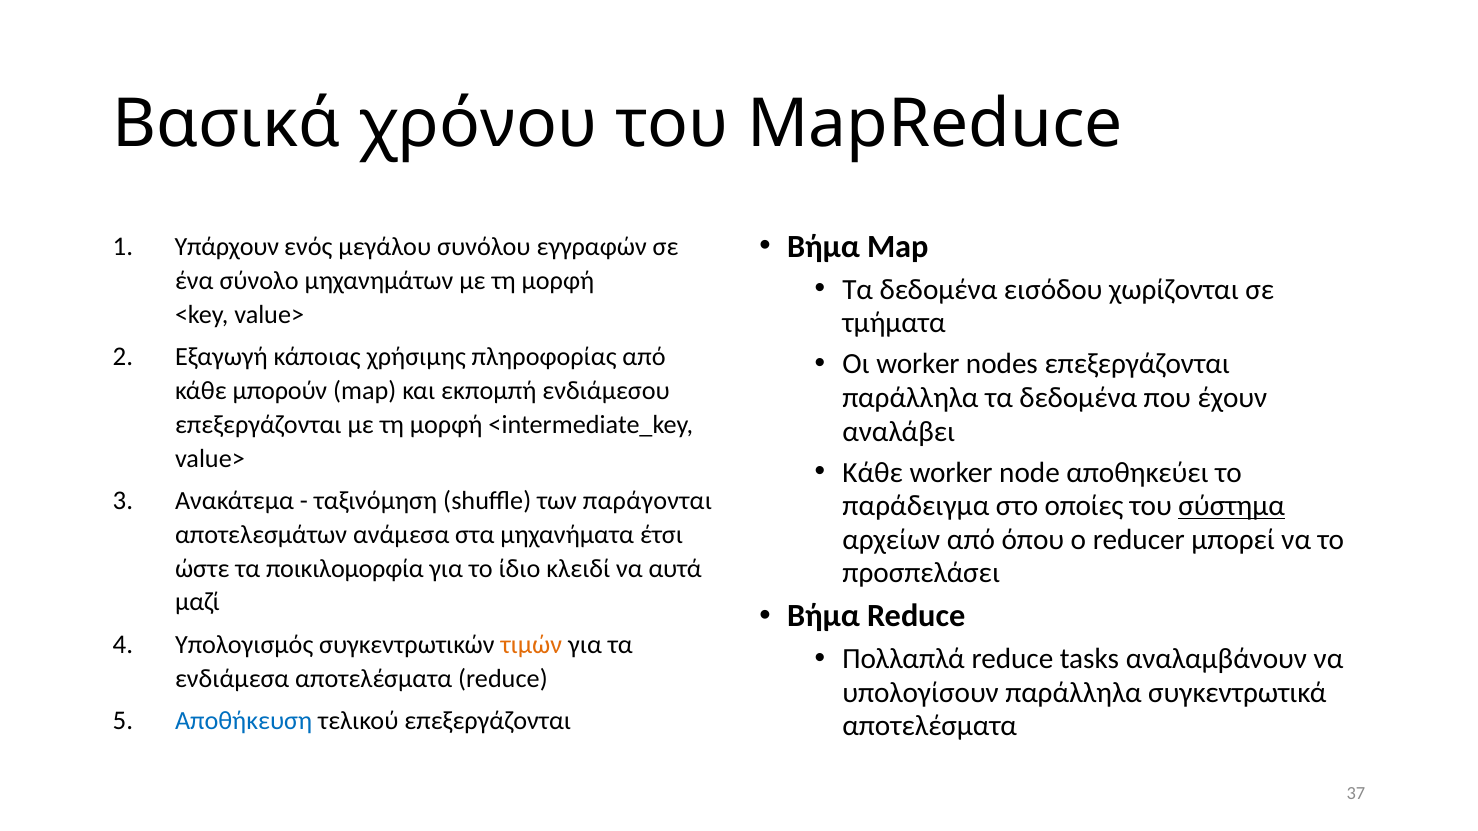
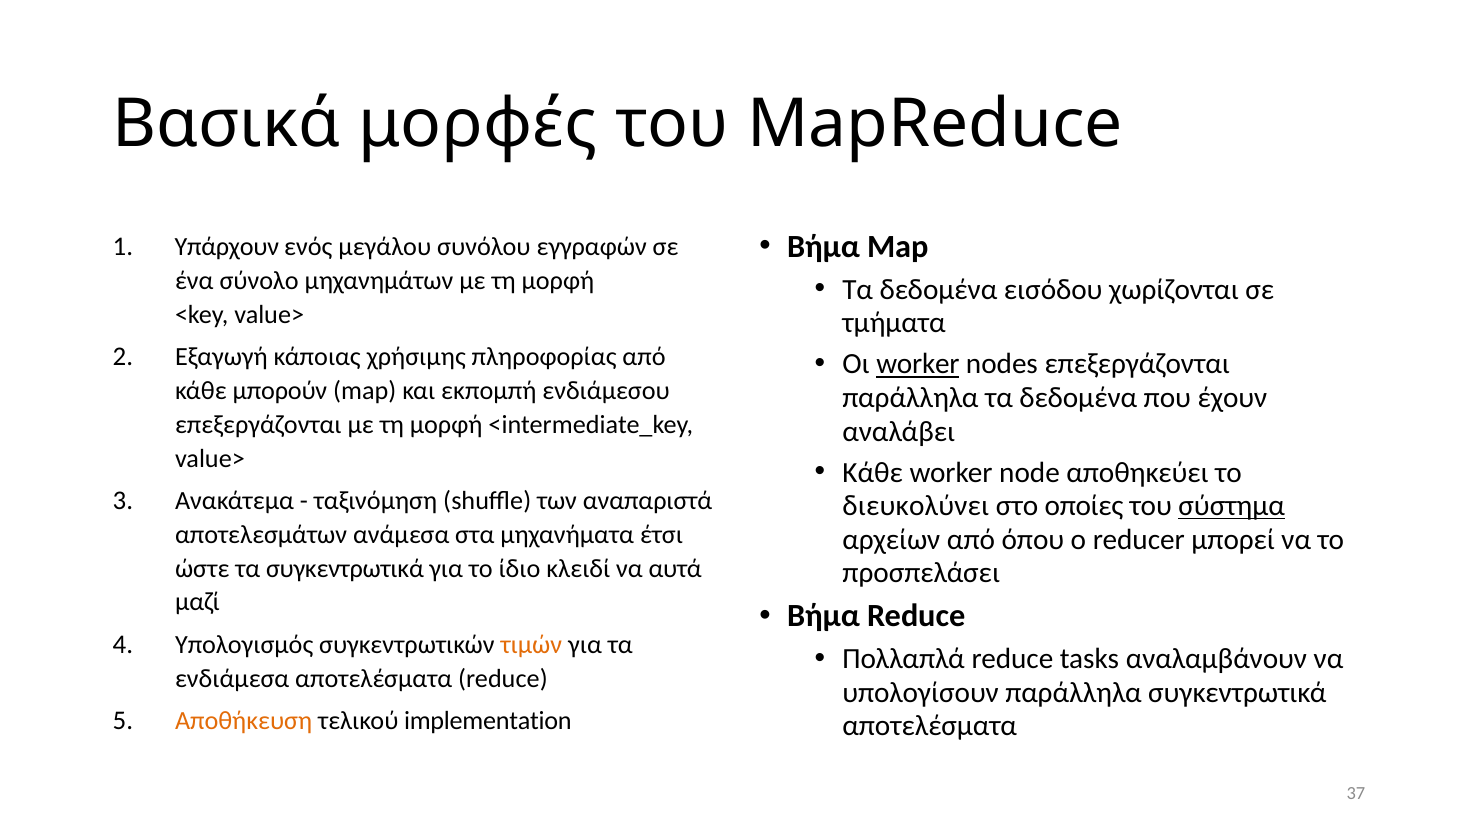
χρόνου: χρόνου -> μορφές (478, 124)
worker underline: none -> present (918, 364)
παράγονται: παράγονται -> αναπαριστά (648, 501)
παράδειγμα: παράδειγμα -> διευκολύνει (916, 506)
τα ποικιλομορφία: ποικιλομορφία -> συγκεντρωτικά (345, 569)
Αποθήκευση colour: blue -> orange (244, 721)
τελικού επεξεργάζονται: επεξεργάζονται -> implementation (488, 721)
